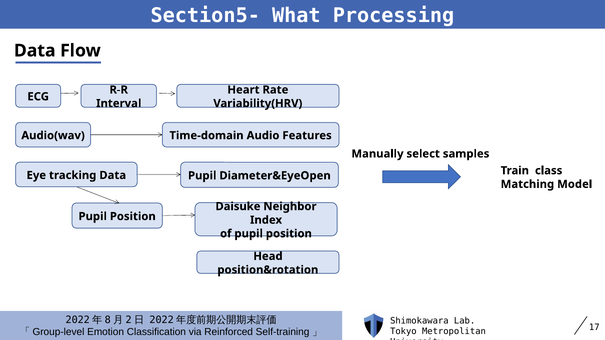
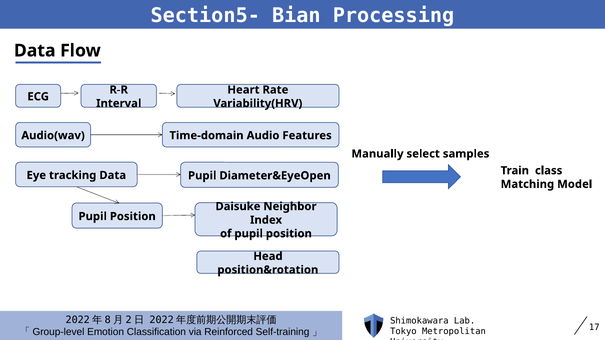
What: What -> Bian (296, 16)
